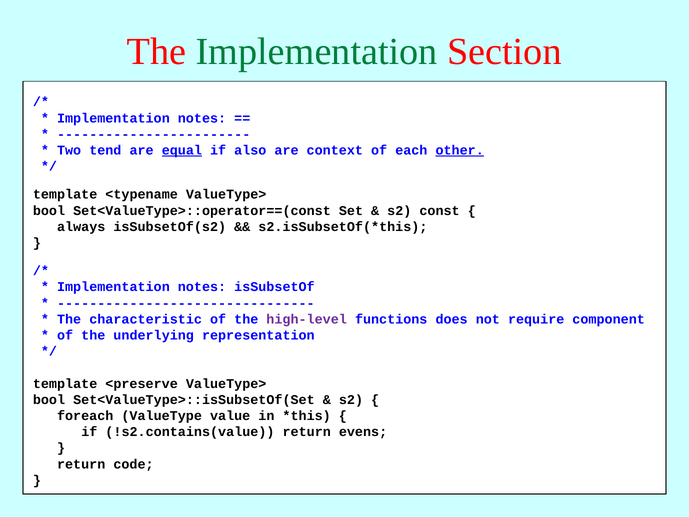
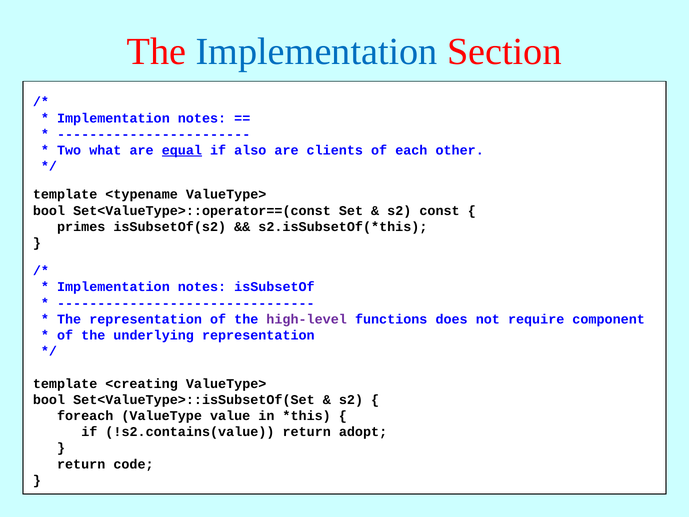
Implementation colour: green -> blue (317, 51)
tend: tend -> what (105, 150)
context: context -> clients (335, 150)
other underline: present -> none (460, 150)
always: always -> primes (81, 227)
The characteristic: characteristic -> representation (146, 319)
<preserve: <preserve -> <creating (142, 383)
evens: evens -> adopt (363, 432)
